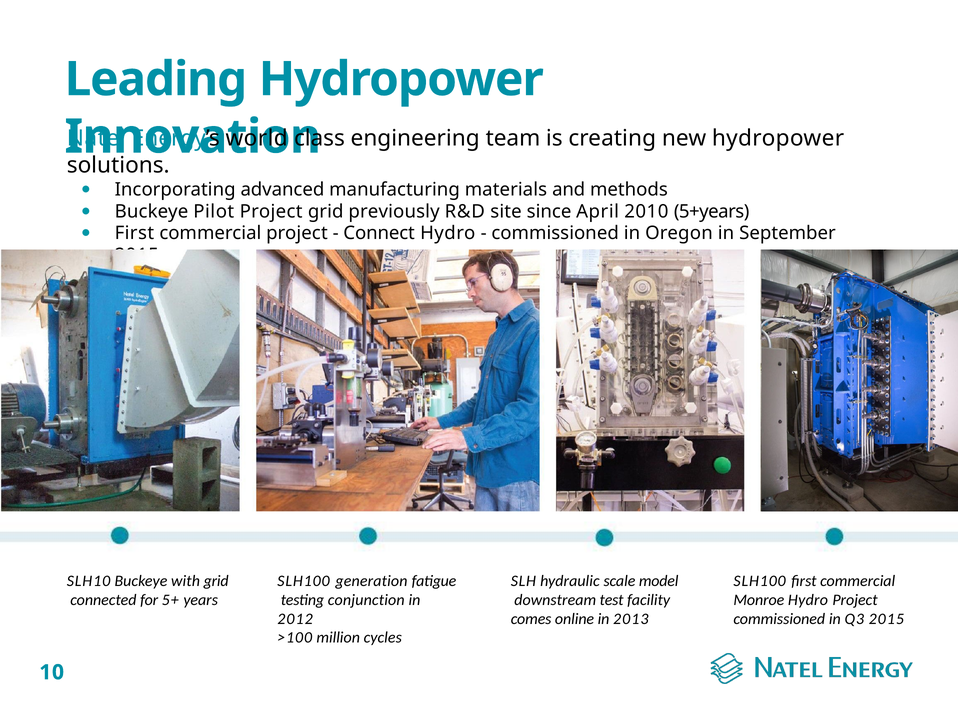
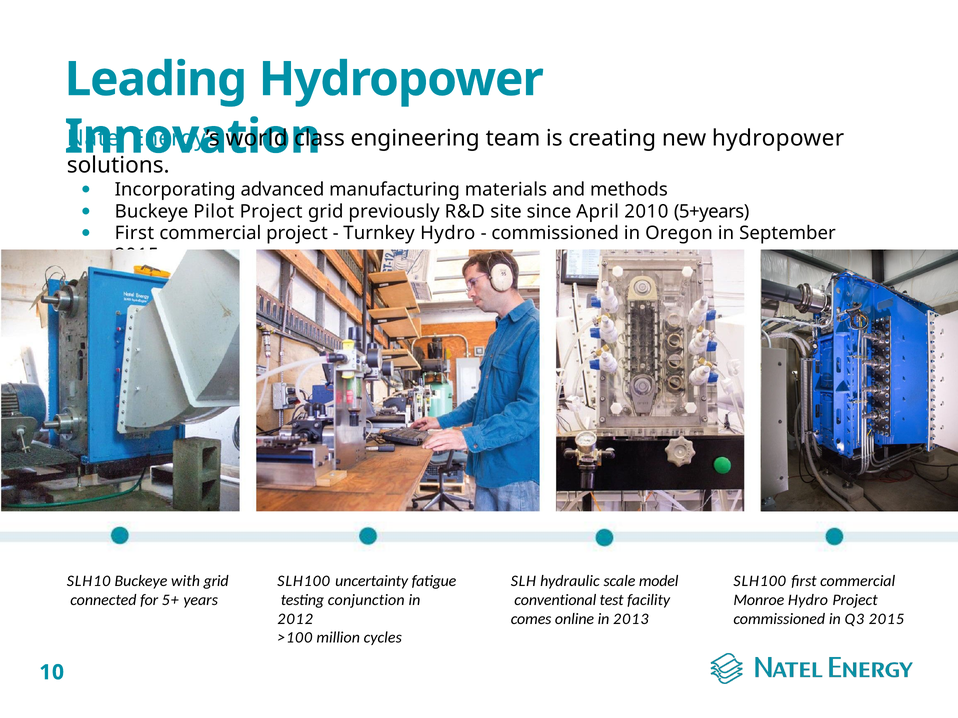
Connect: Connect -> Turnkey (379, 233)
generation: generation -> uncertainty (372, 581)
downstream: downstream -> conventional (555, 600)
